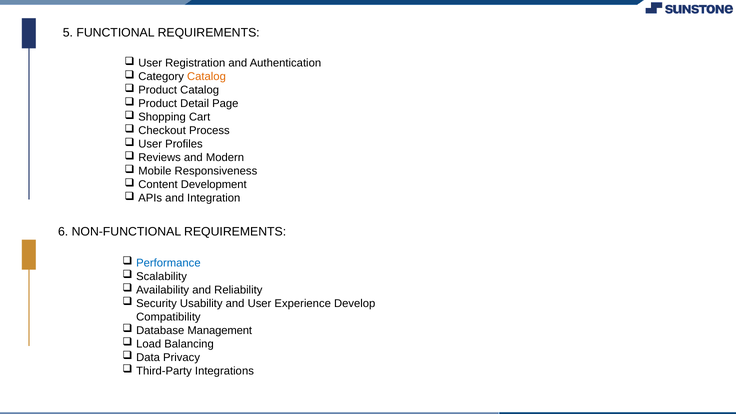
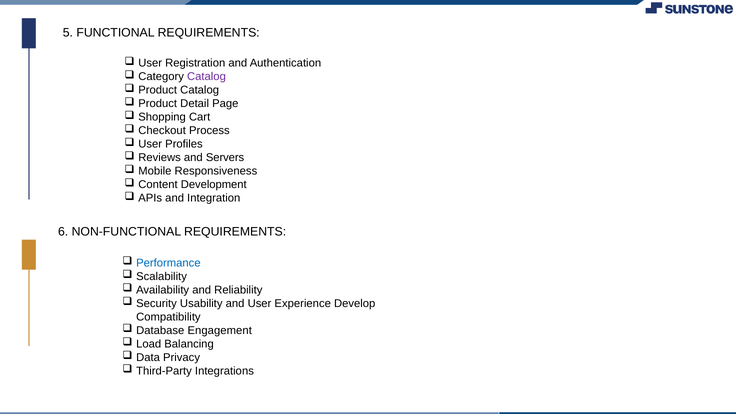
Catalog colour: orange -> purple (206, 77)
Modern: Modern -> Servers (225, 158)
Management: Management -> Engagement (220, 330)
